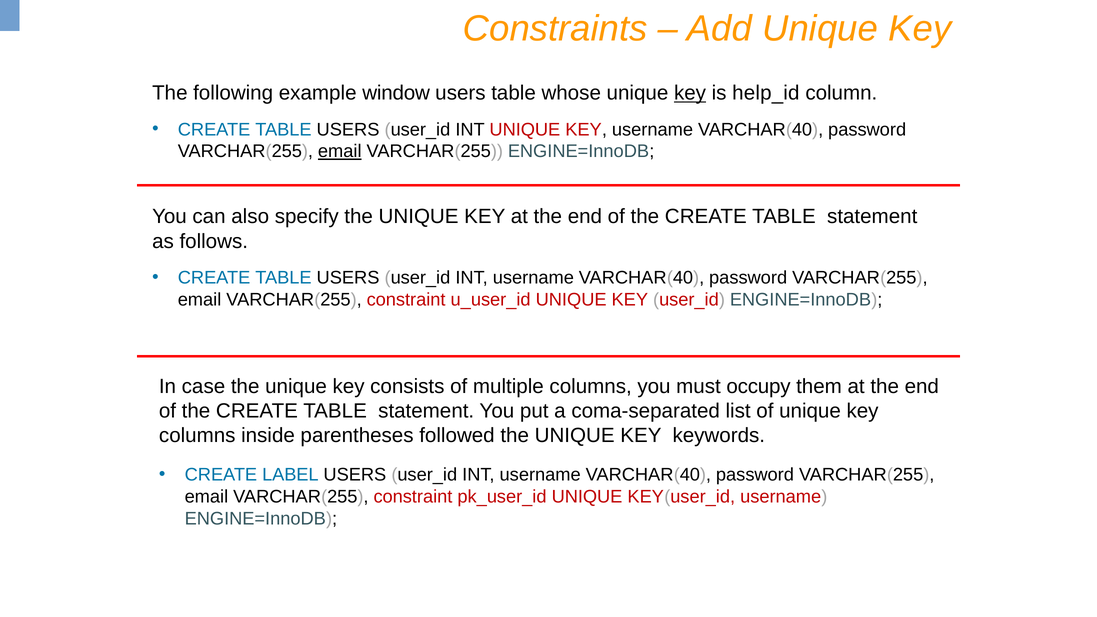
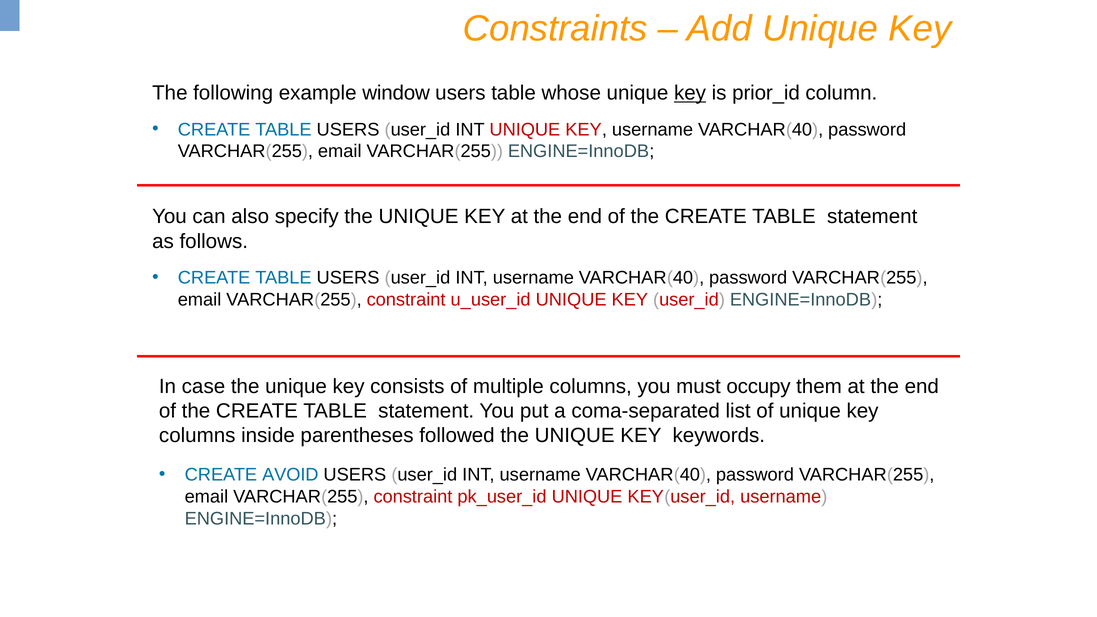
help_id: help_id -> prior_id (766, 93)
email underline: present -> none (340, 151)
LABEL: LABEL -> AVOID (290, 475)
